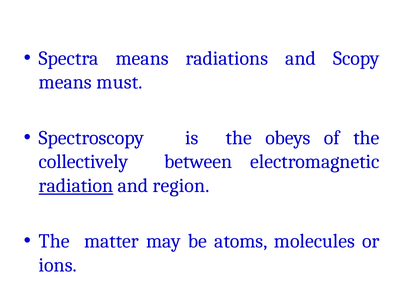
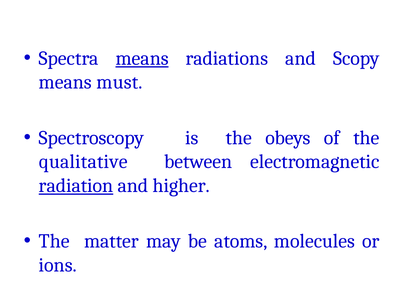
means underline: none -> present (142, 58)
collectively: collectively -> qualitative (83, 162)
region: region -> higher (181, 185)
